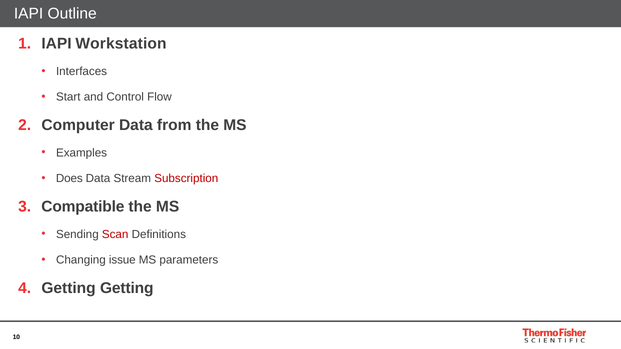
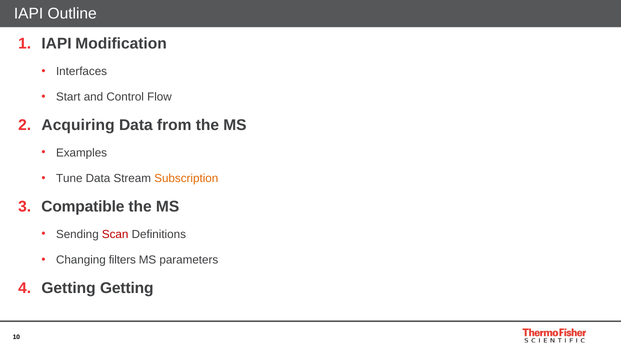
Workstation: Workstation -> Modification (121, 44)
Computer: Computer -> Acquiring (78, 125)
Does: Does -> Tune (69, 179)
Subscription colour: red -> orange (186, 179)
issue: issue -> filters (122, 260)
